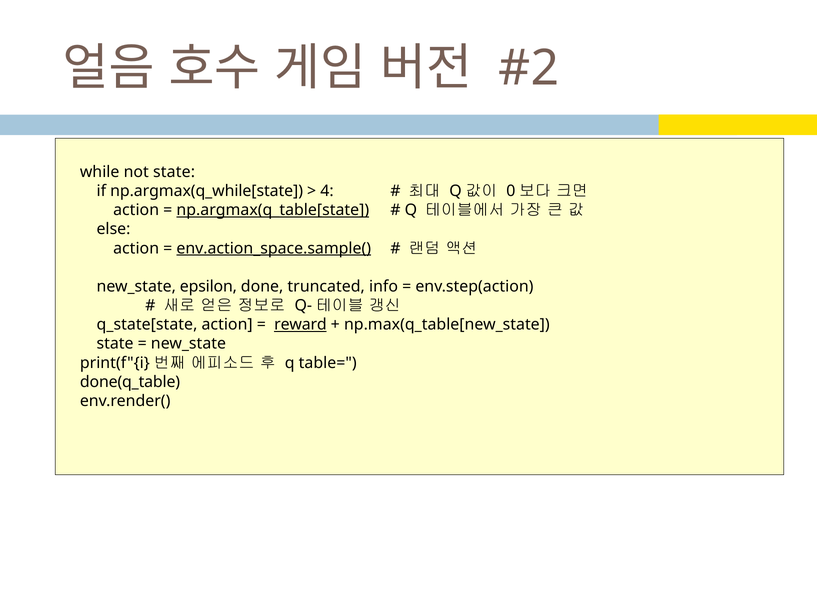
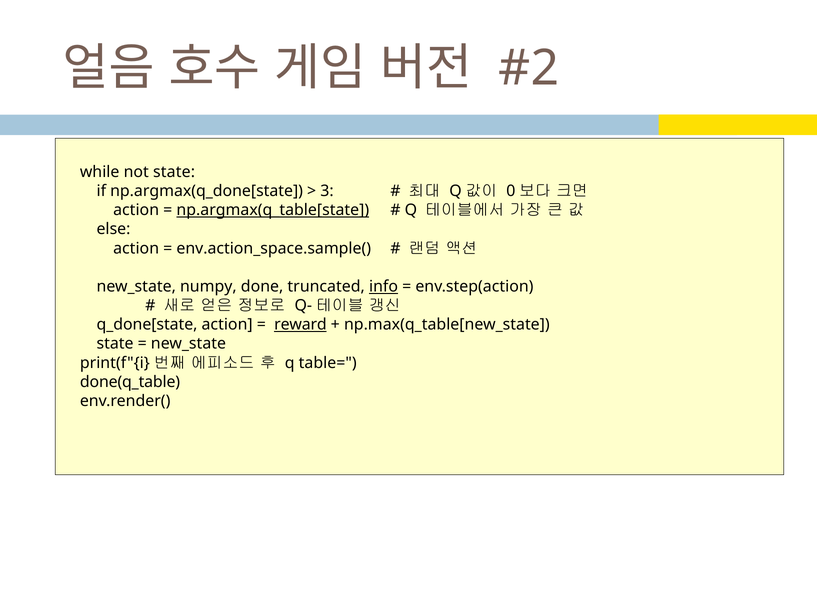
np.argmax(q_while[state: np.argmax(q_while[state -> np.argmax(q_done[state (207, 191)
4: 4 -> 3 (327, 191)
env.action_space.sample( underline: present -> none (274, 248)
epsilon: epsilon -> numpy (208, 286)
info underline: none -> present (384, 286)
q_state[state: q_state[state -> q_done[state (147, 324)
